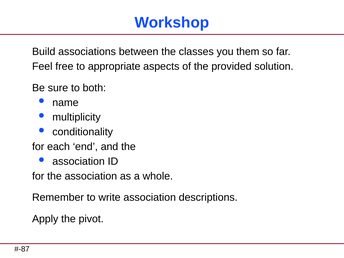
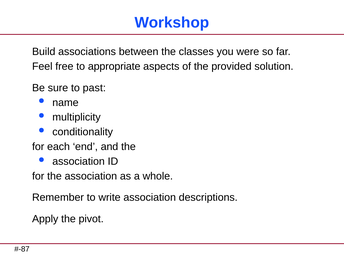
them: them -> were (248, 52)
both: both -> past (94, 88)
